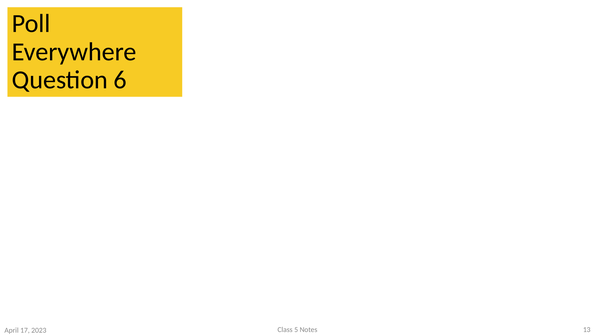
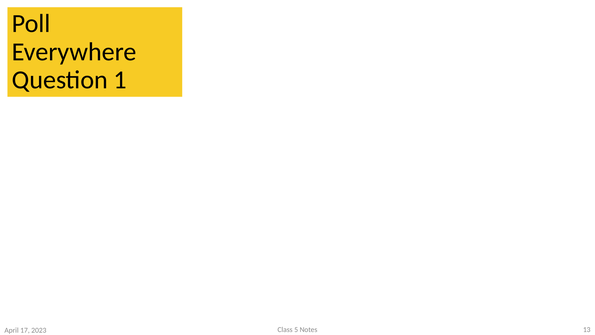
6: 6 -> 1 (120, 80)
